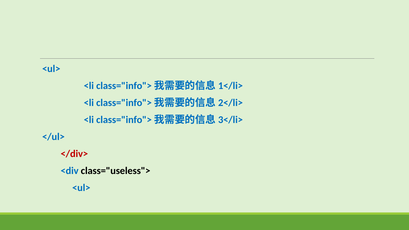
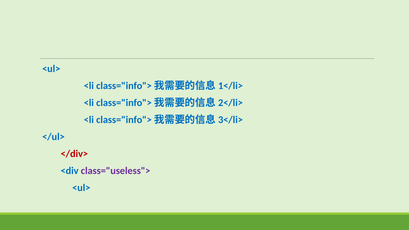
class="useless"> colour: black -> purple (116, 171)
